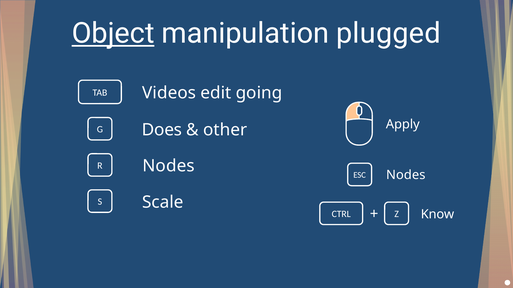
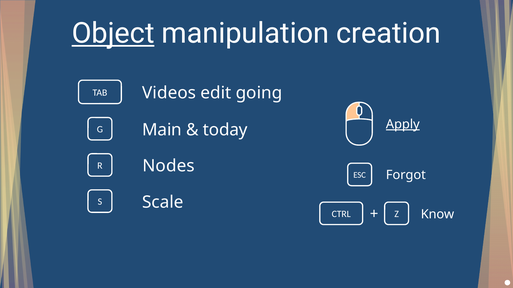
plugged: plugged -> creation (389, 33)
Apply underline: none -> present (403, 125)
Does: Does -> Main (162, 130)
other: other -> today (225, 130)
ESC Nodes: Nodes -> Forgot (406, 175)
